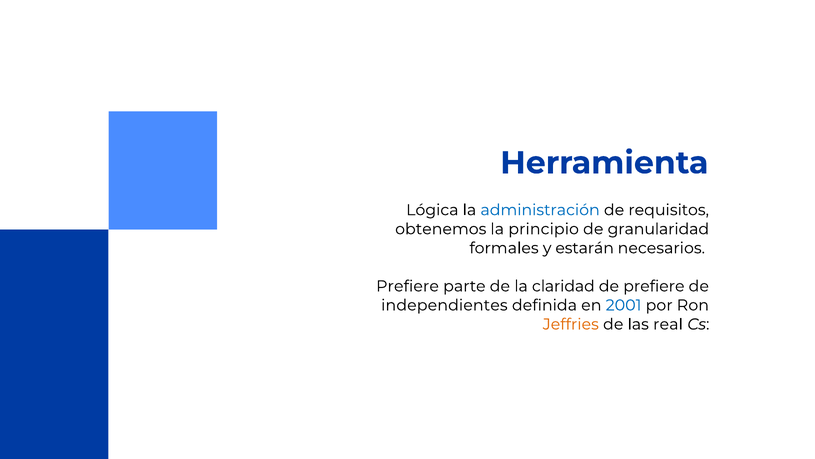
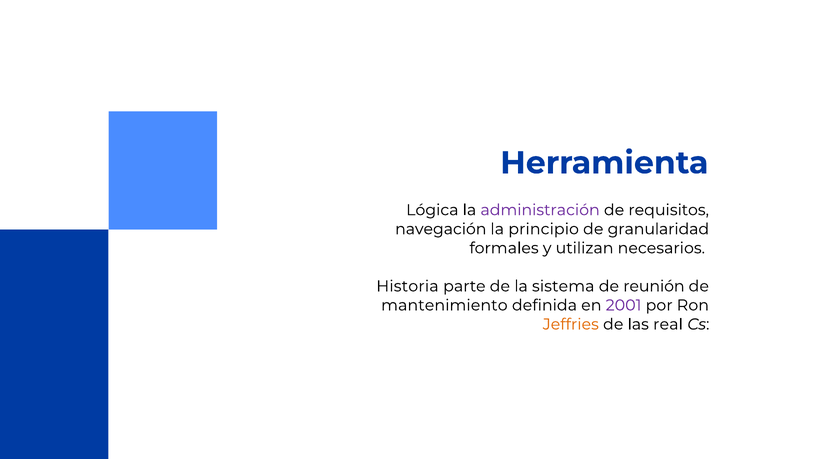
administración colour: blue -> purple (540, 210)
obtenemos: obtenemos -> navegación (441, 229)
estarán: estarán -> utilizan (585, 248)
Prefiere: Prefiere -> Historia (407, 286)
claridad: claridad -> sistema (563, 286)
de prefiere: prefiere -> reunión (654, 286)
independientes: independientes -> mantenimiento (444, 305)
2001 colour: blue -> purple (624, 305)
